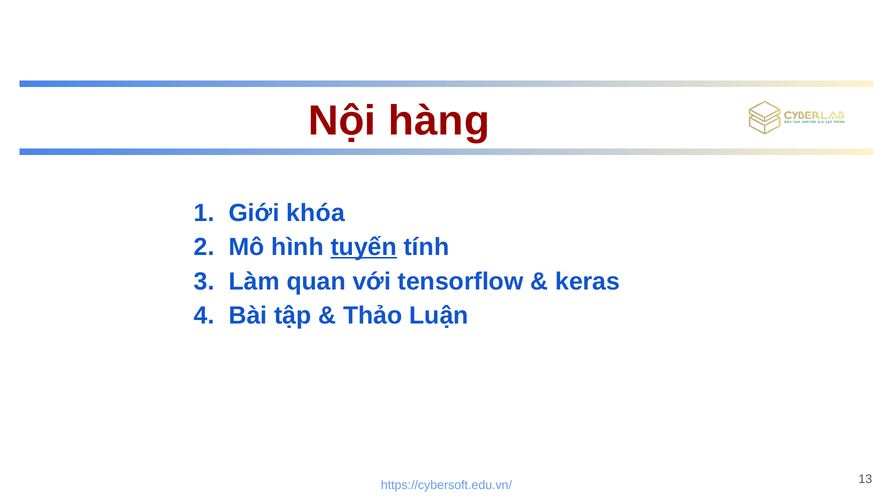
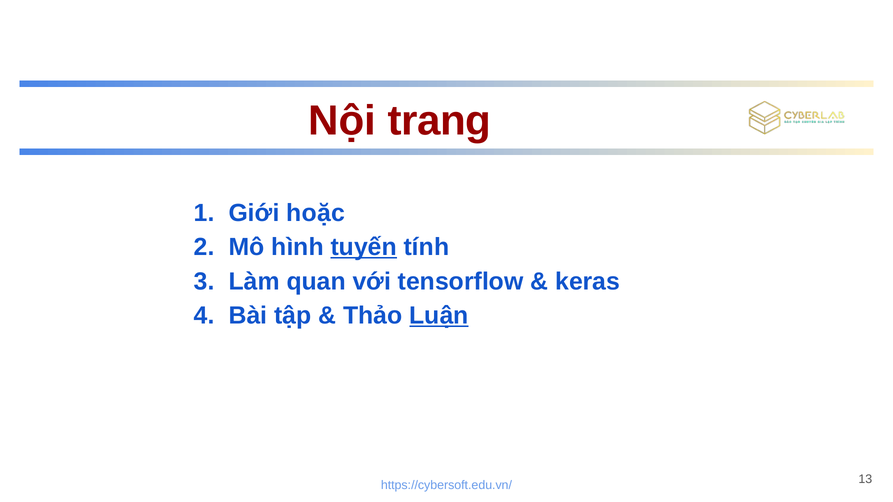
hàng: hàng -> trang (439, 121)
khóa: khóa -> hoặc (316, 213)
Luận underline: none -> present (439, 316)
